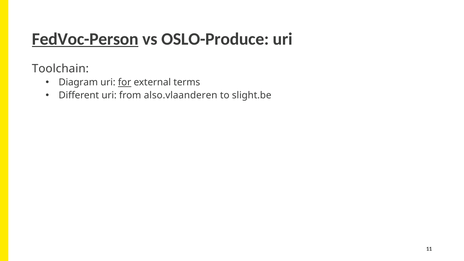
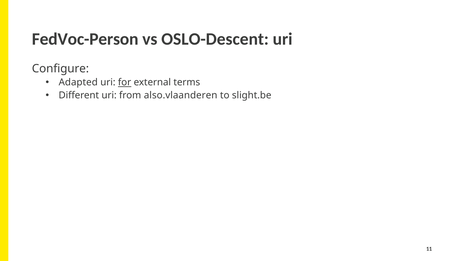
FedVoc-Person underline: present -> none (85, 39)
OSLO-Produce: OSLO-Produce -> OSLO-Descent (215, 39)
Toolchain: Toolchain -> Configure (60, 69)
Diagram: Diagram -> Adapted (78, 82)
